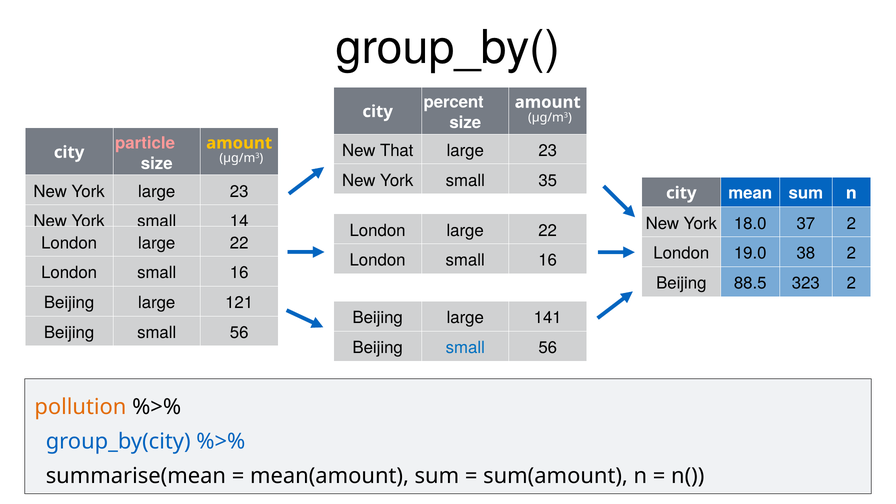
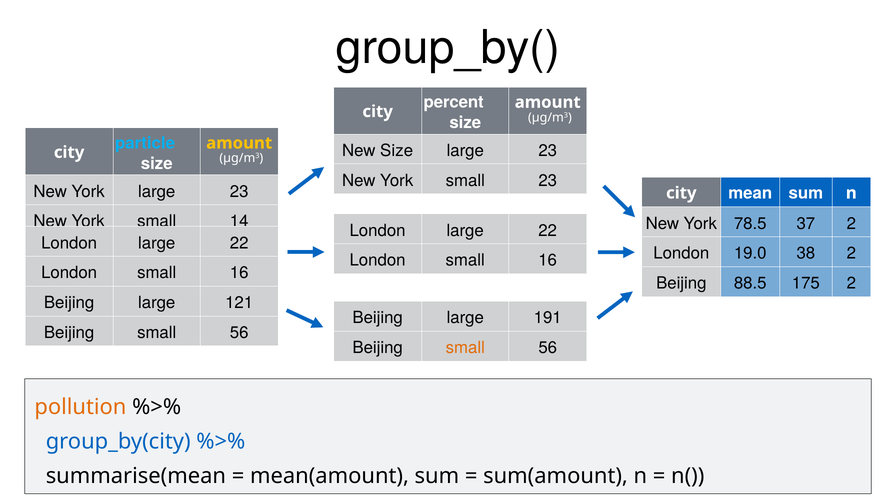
particle colour: pink -> light blue (145, 143)
New That: That -> Size (397, 151)
small 35: 35 -> 23 (548, 181)
18.0: 18.0 -> 78.5 (750, 224)
323: 323 -> 175 (806, 283)
141: 141 -> 191 (548, 318)
small colour: blue -> orange (465, 348)
